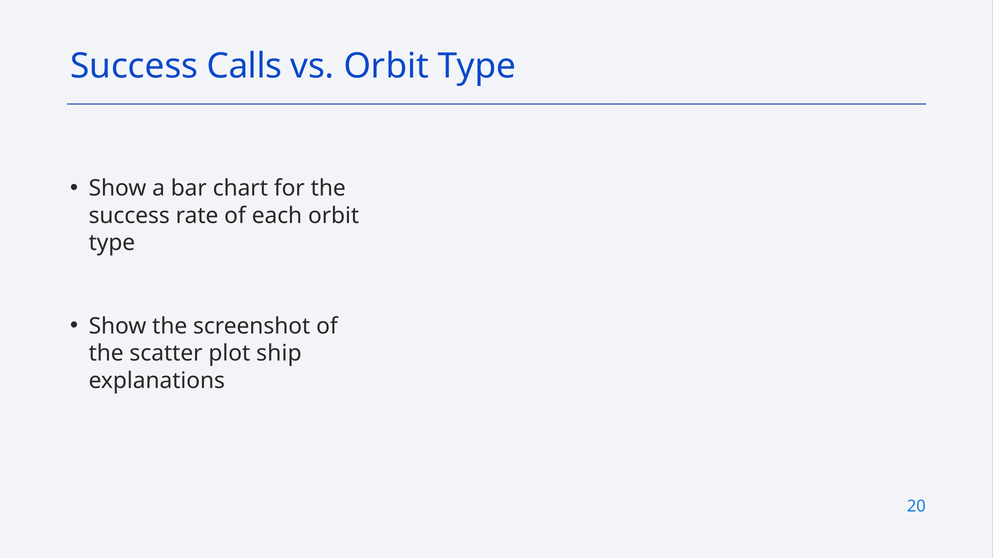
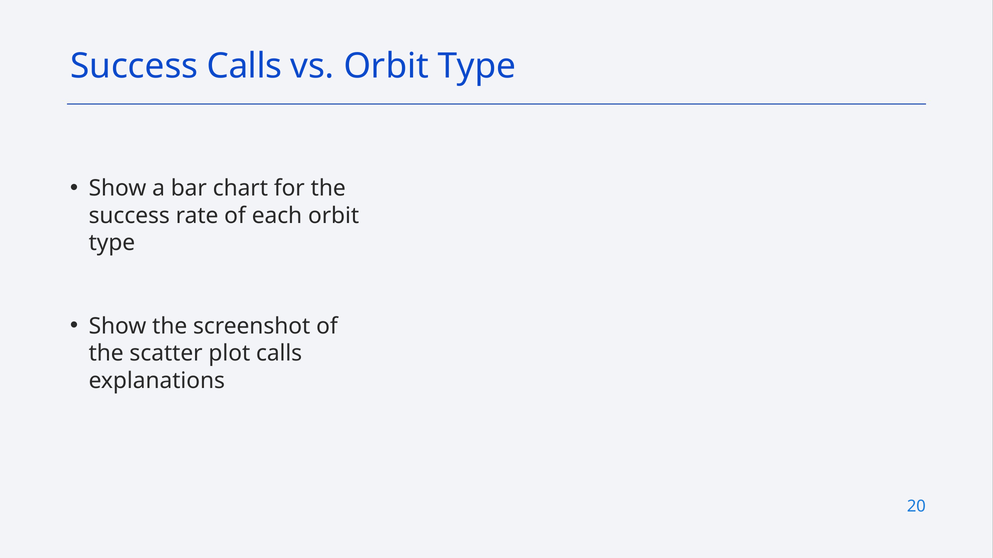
plot ship: ship -> calls (279, 354)
